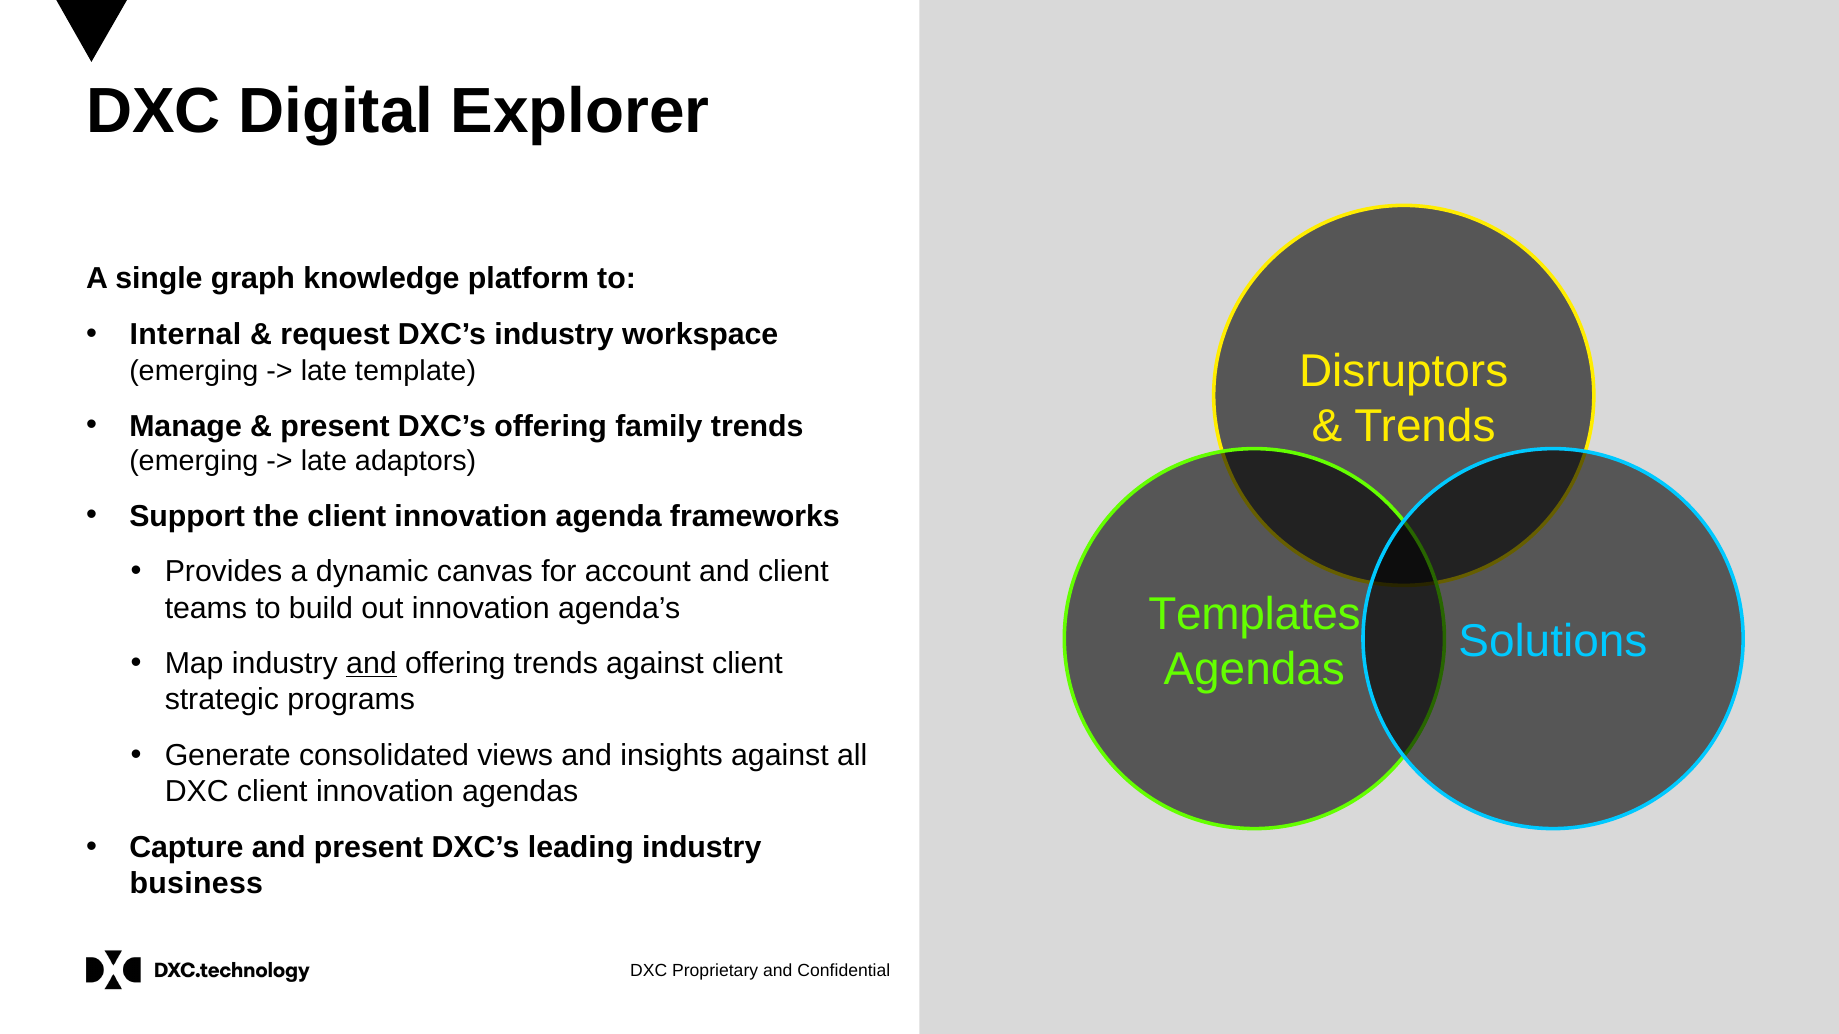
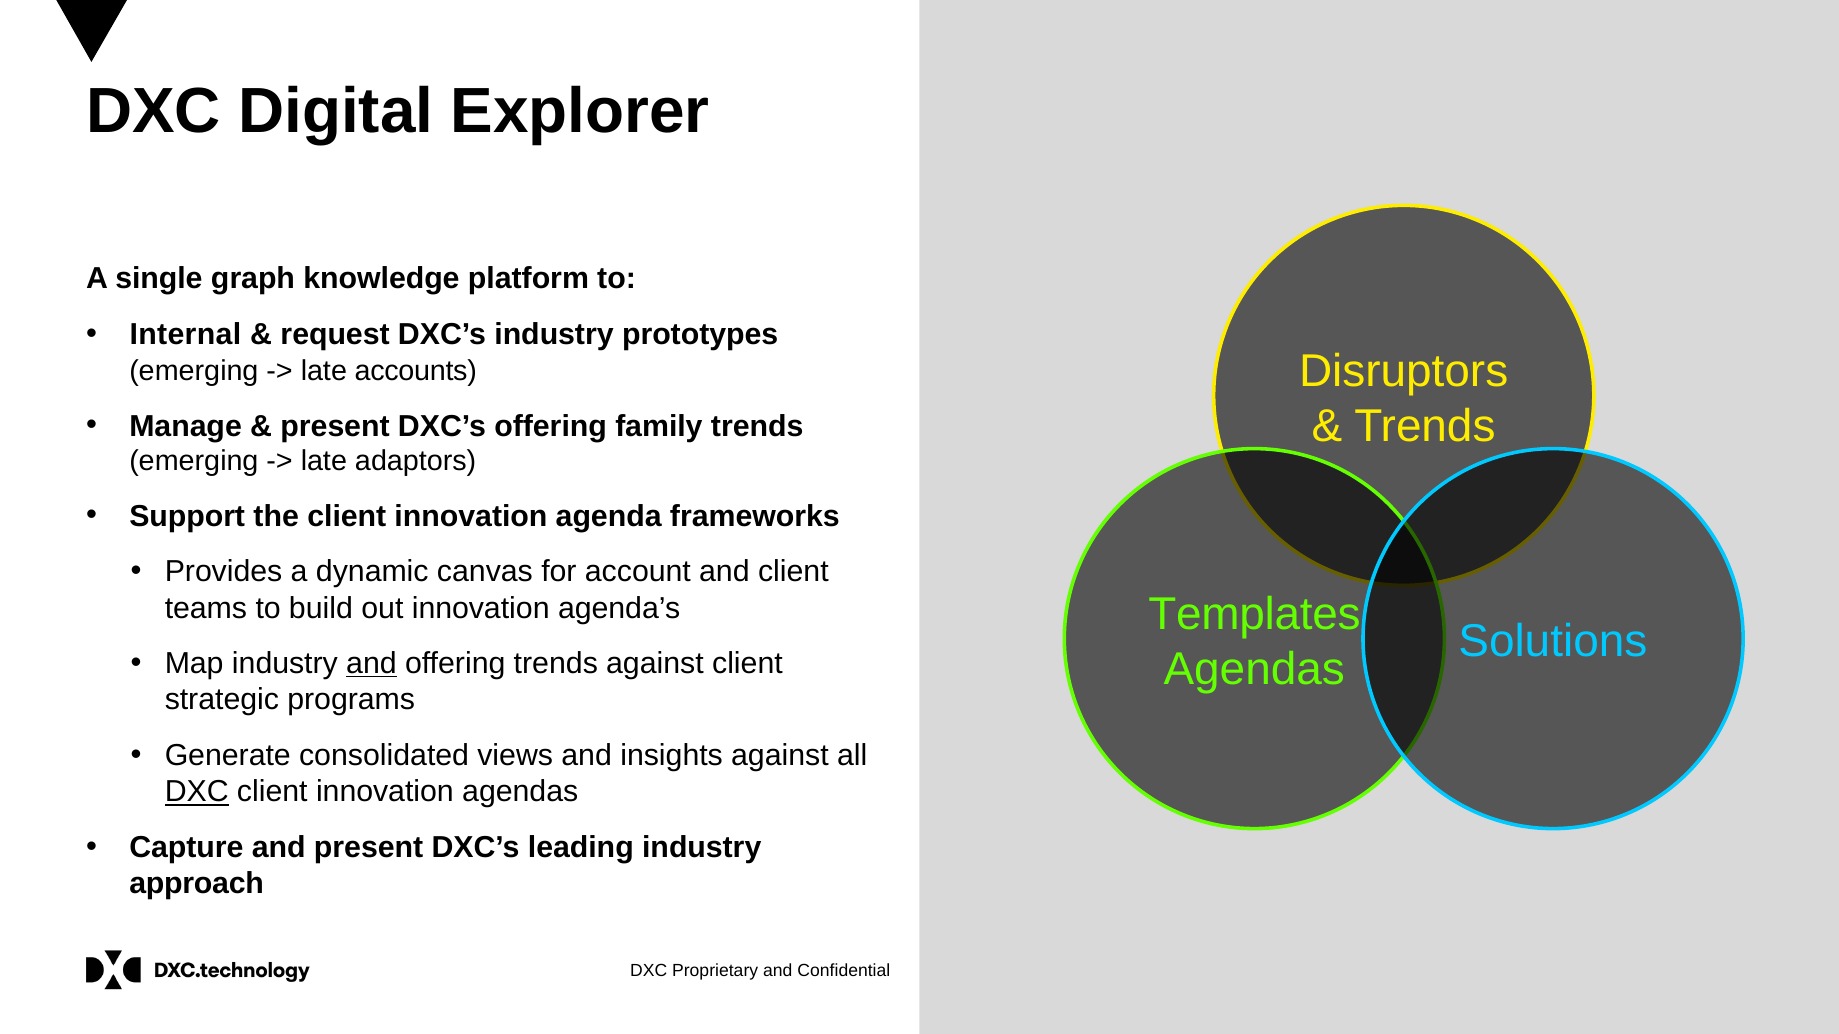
workspace: workspace -> prototypes (700, 334)
template: template -> accounts (416, 371)
DXC underline: none -> present (197, 792)
business: business -> approach (197, 884)
